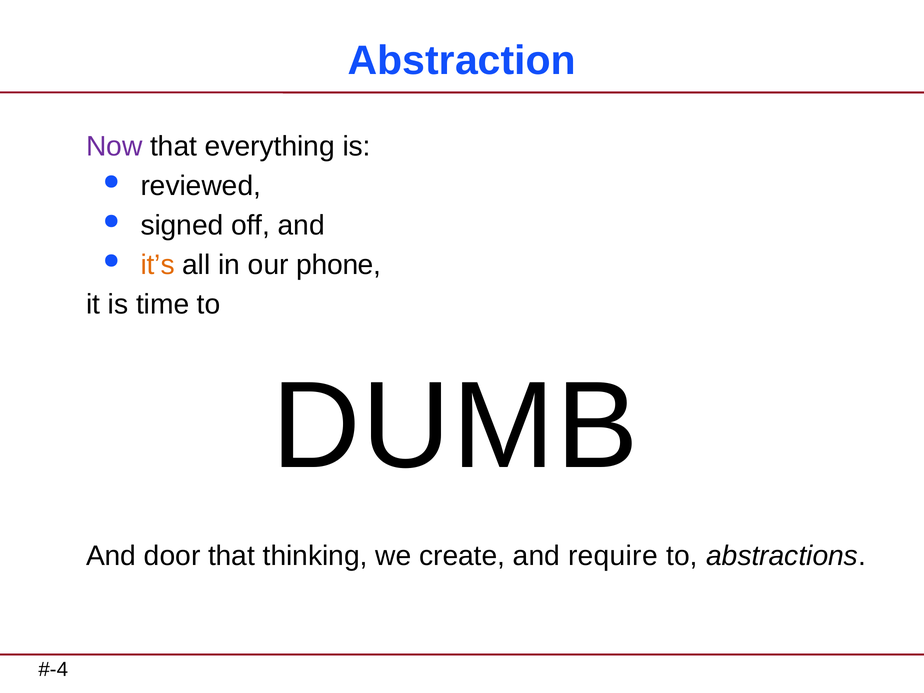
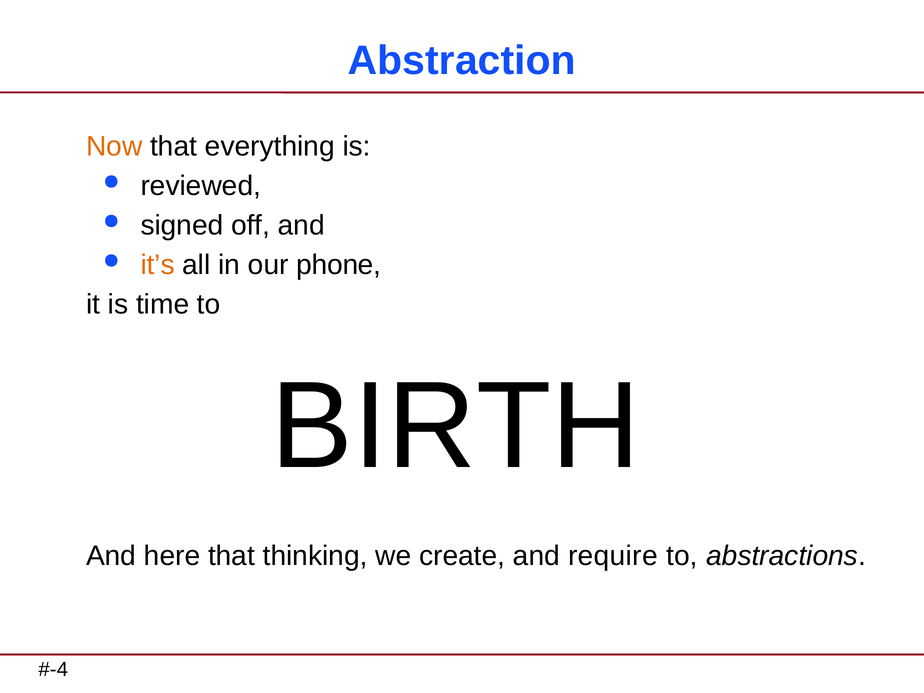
Now colour: purple -> orange (114, 147)
DUMB: DUMB -> BIRTH (456, 427)
door: door -> here (172, 556)
